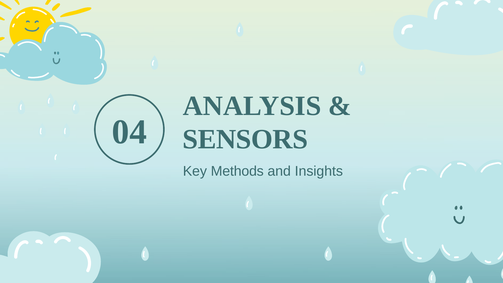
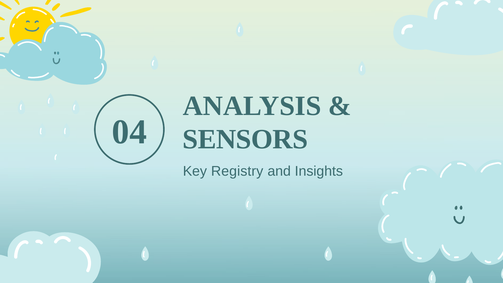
Methods: Methods -> Registry (237, 171)
